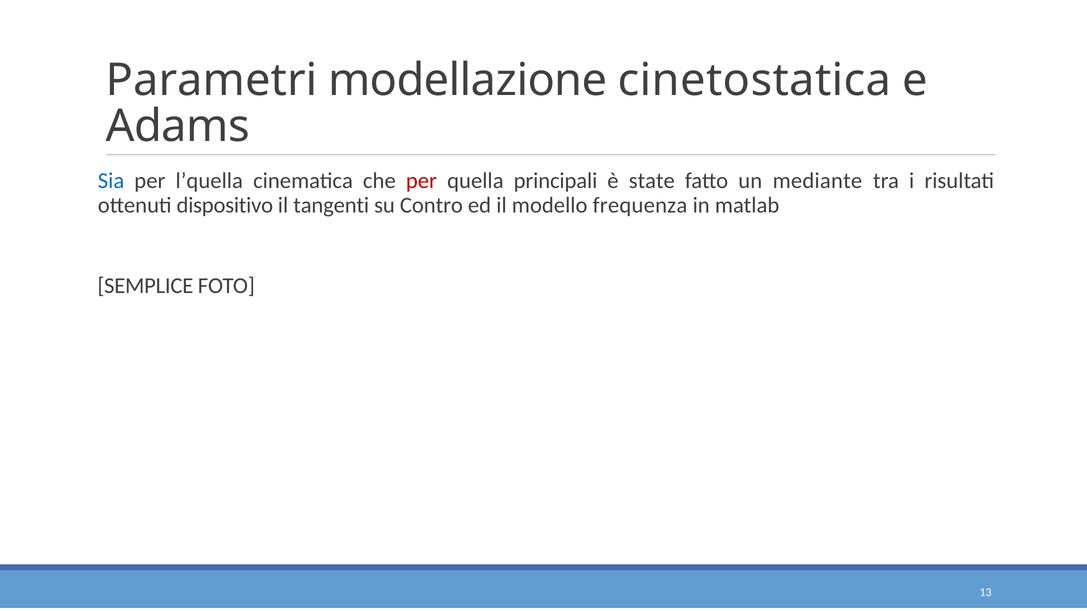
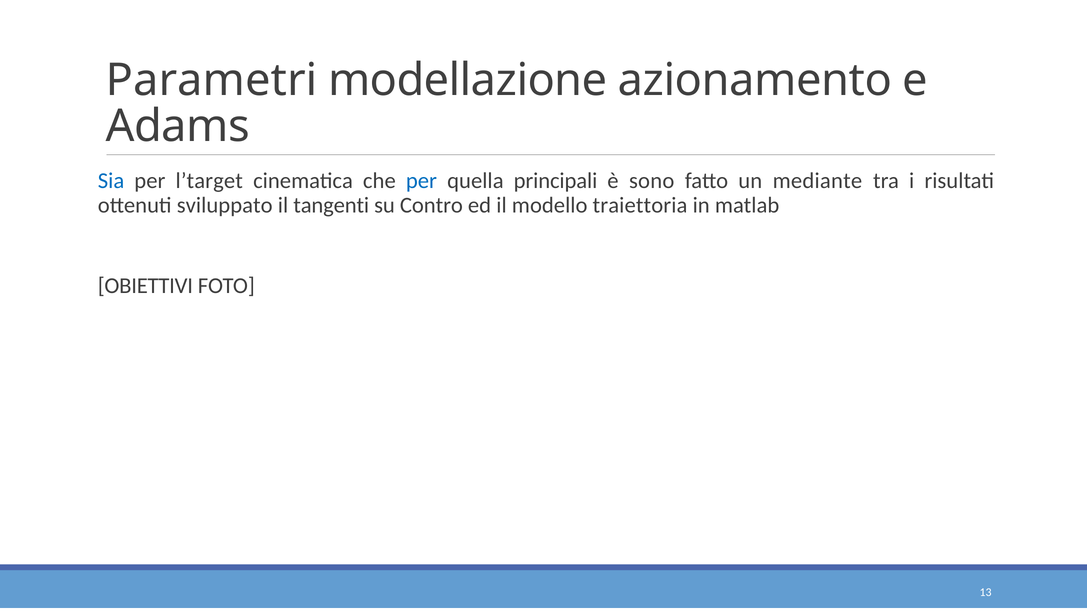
cinetostatica: cinetostatica -> azionamento (755, 80)
l’quella: l’quella -> l’target (209, 181)
per colour: red -> blue (421, 181)
state: state -> sono (652, 181)
dispositivo: dispositivo -> sviluppato (225, 205)
frequenza: frequenza -> traiettoria (640, 205)
SEMPLICE: SEMPLICE -> OBIETTIVI (145, 286)
